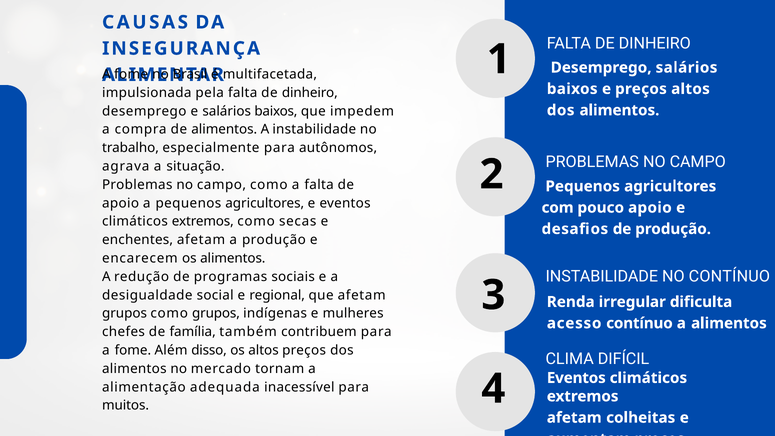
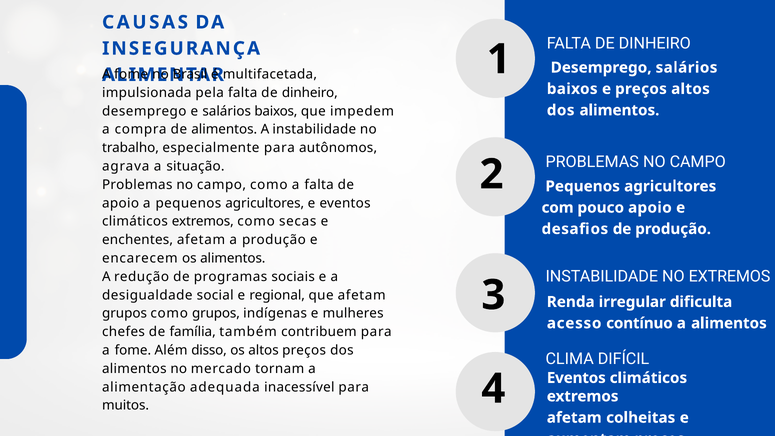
NO CONTÍNUO: CONTÍNUO -> EXTREMOS (730, 277)
